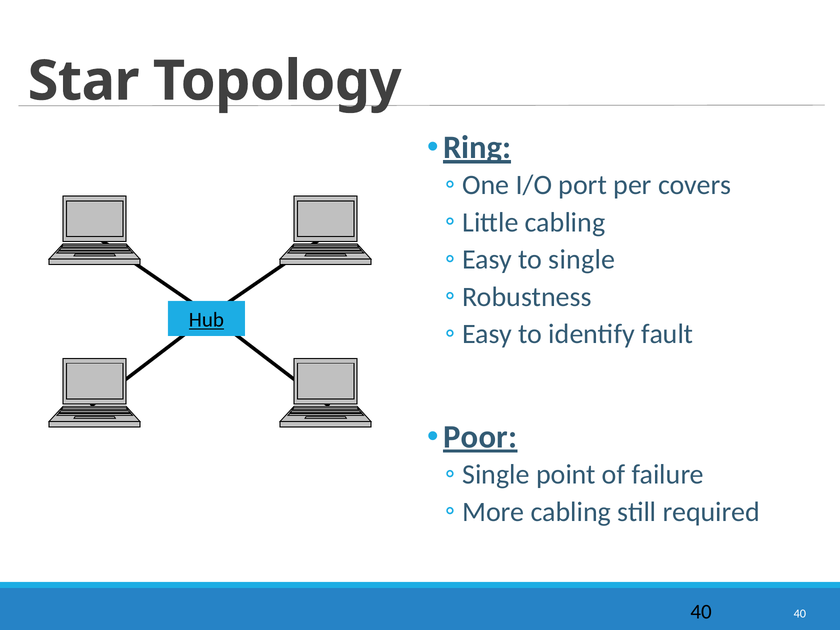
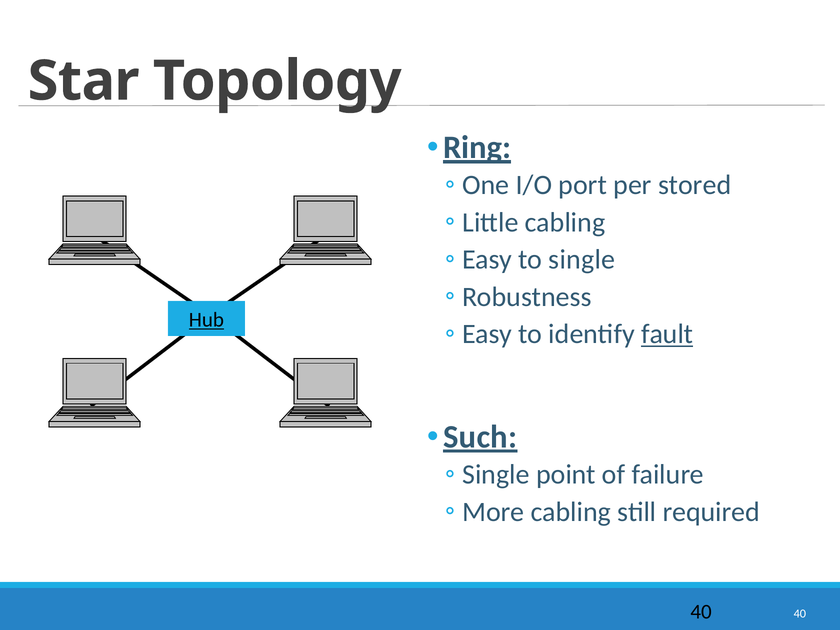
covers: covers -> stored (695, 185)
fault underline: none -> present (667, 334)
Poor: Poor -> Such (480, 437)
